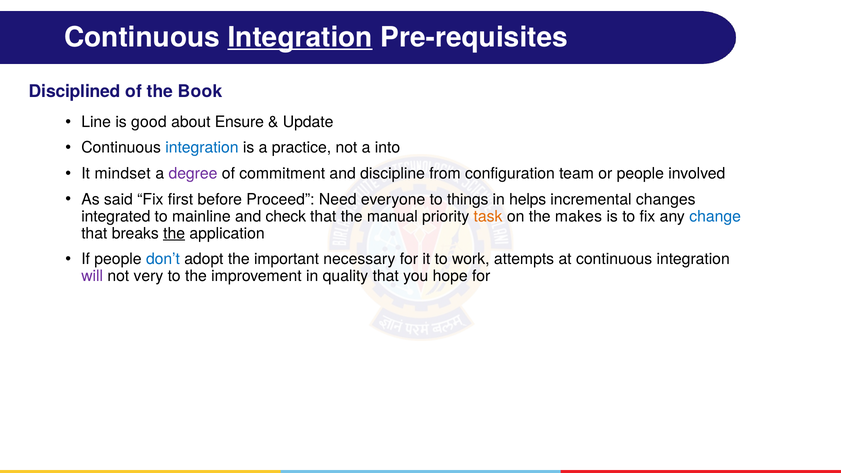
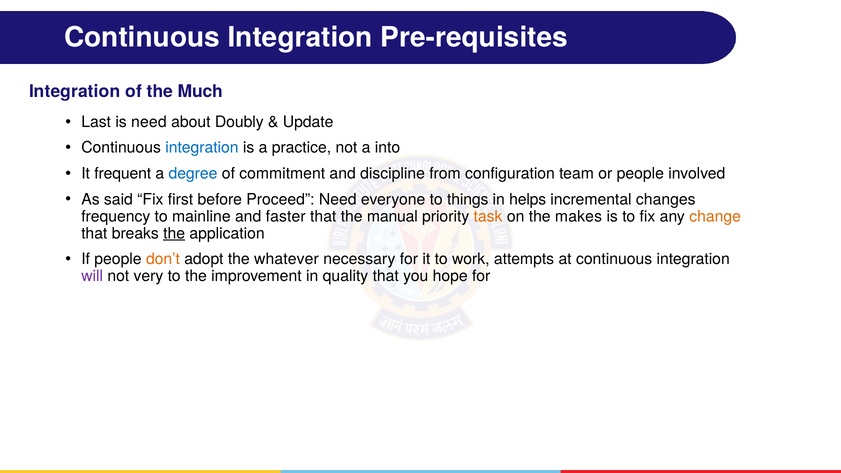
Integration underline: present -> none (300, 37)
Disciplined: Disciplined -> Integration (75, 91)
Book: Book -> Much (200, 91)
Line: Line -> Last (96, 122)
is good: good -> need (149, 122)
Ensure: Ensure -> Doubly (239, 122)
mindset: mindset -> frequent (123, 174)
degree colour: purple -> blue (193, 174)
integrated: integrated -> frequency (116, 216)
check: check -> faster (286, 216)
change colour: blue -> orange (715, 216)
don’t colour: blue -> orange (163, 259)
important: important -> whatever (286, 259)
